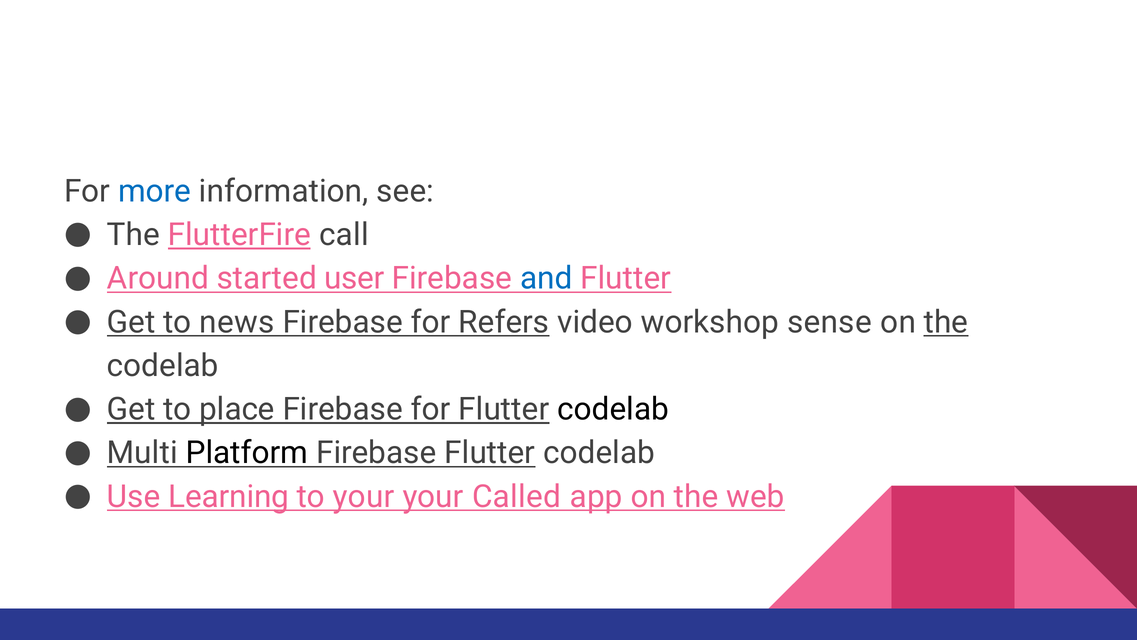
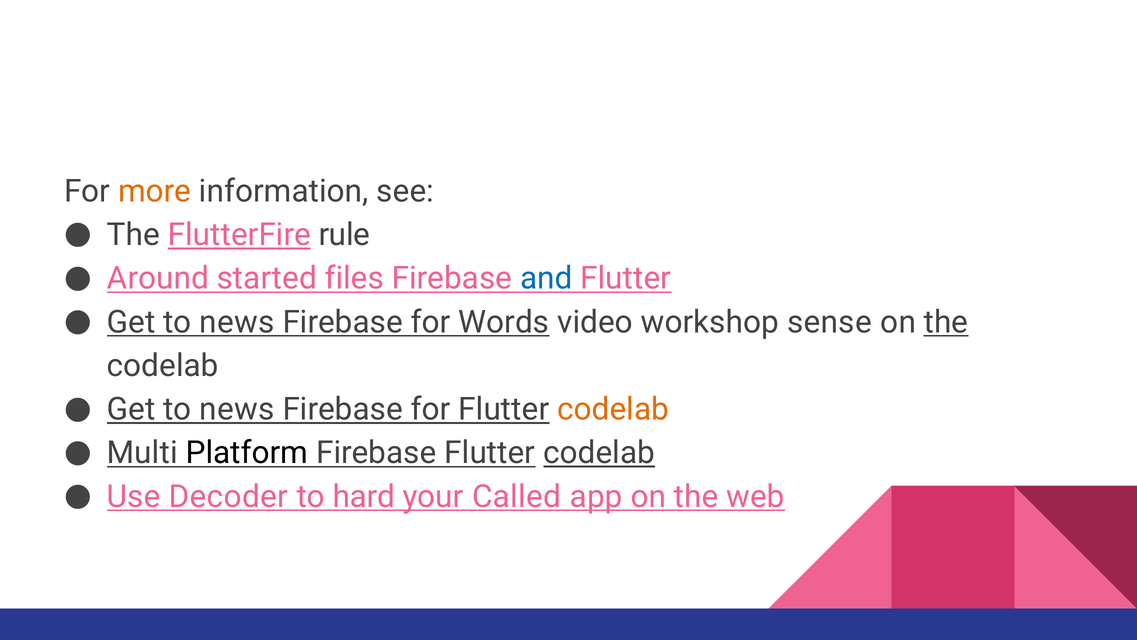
more colour: blue -> orange (155, 191)
call: call -> rule (344, 235)
user: user -> files (354, 278)
Refers: Refers -> Words (504, 322)
place: place -> news (237, 409)
codelab colour: black -> orange (613, 409)
codelab underline: none -> present (599, 453)
Learning: Learning -> Decoder (228, 496)
to your: your -> hard (364, 496)
